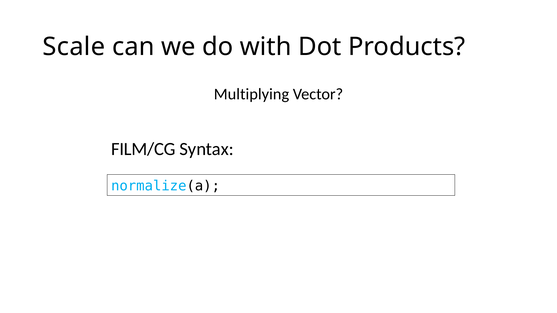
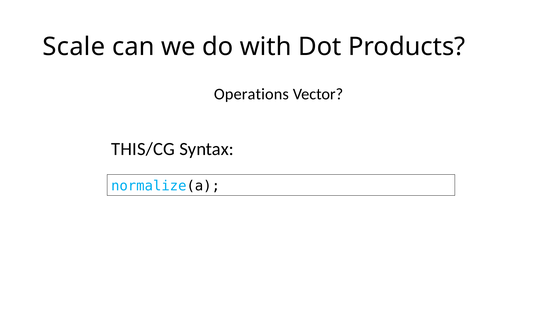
Multiplying: Multiplying -> Operations (251, 94)
FILM/CG: FILM/CG -> THIS/CG (143, 149)
